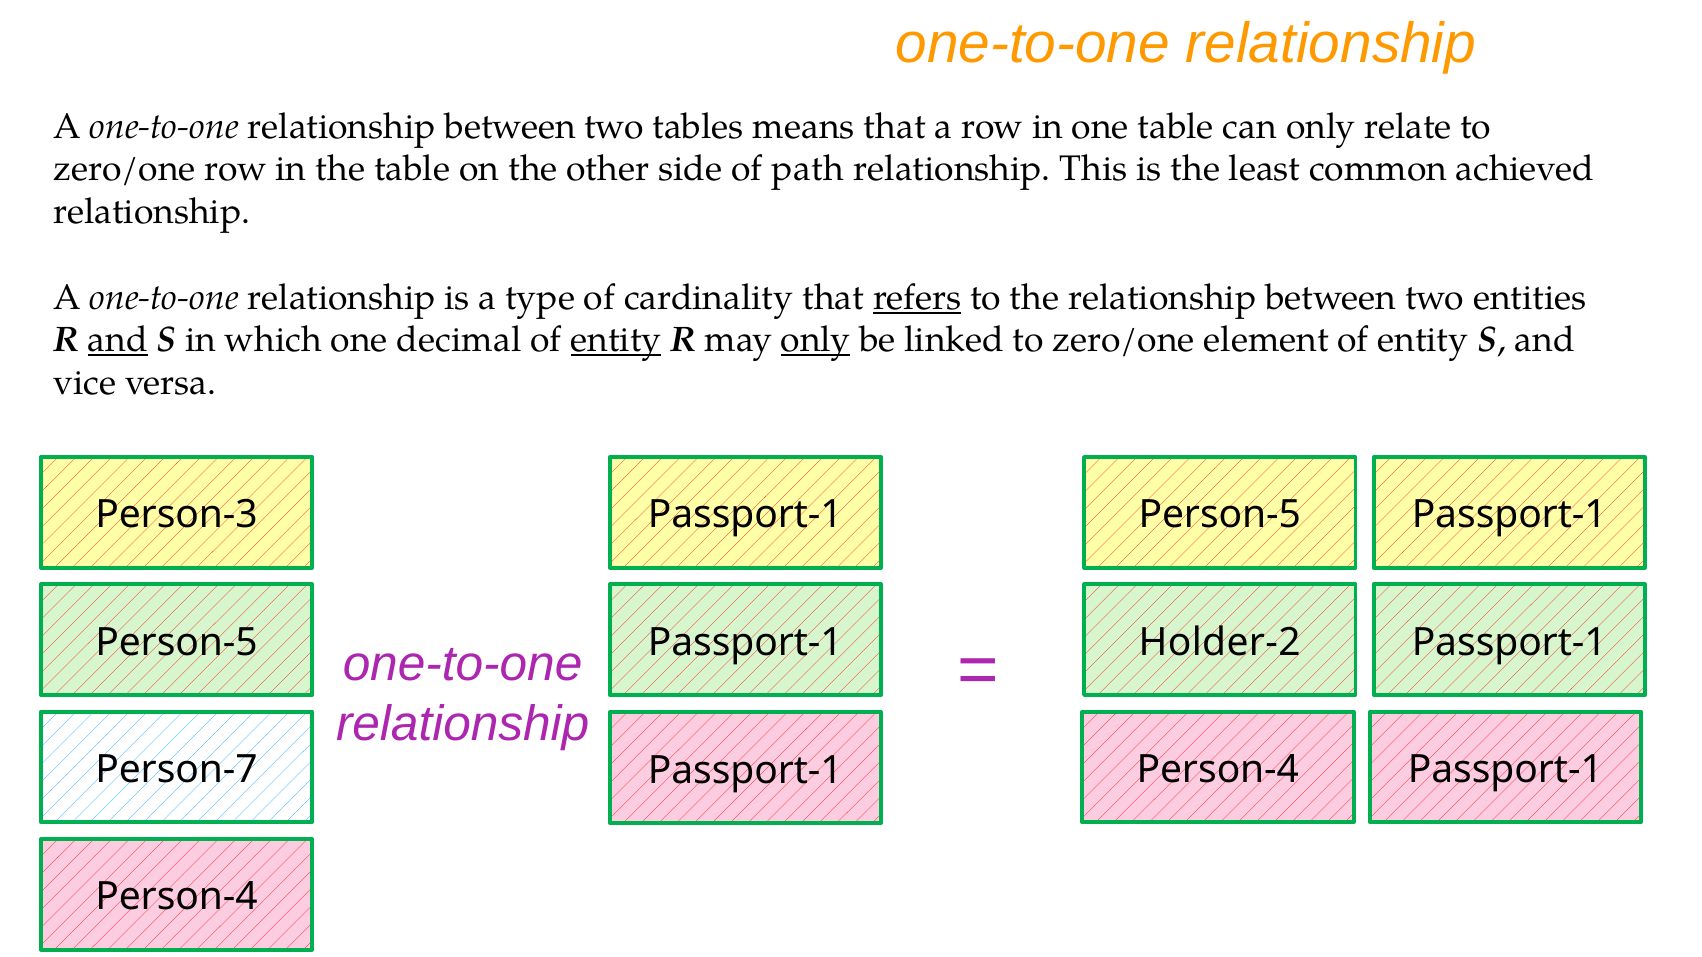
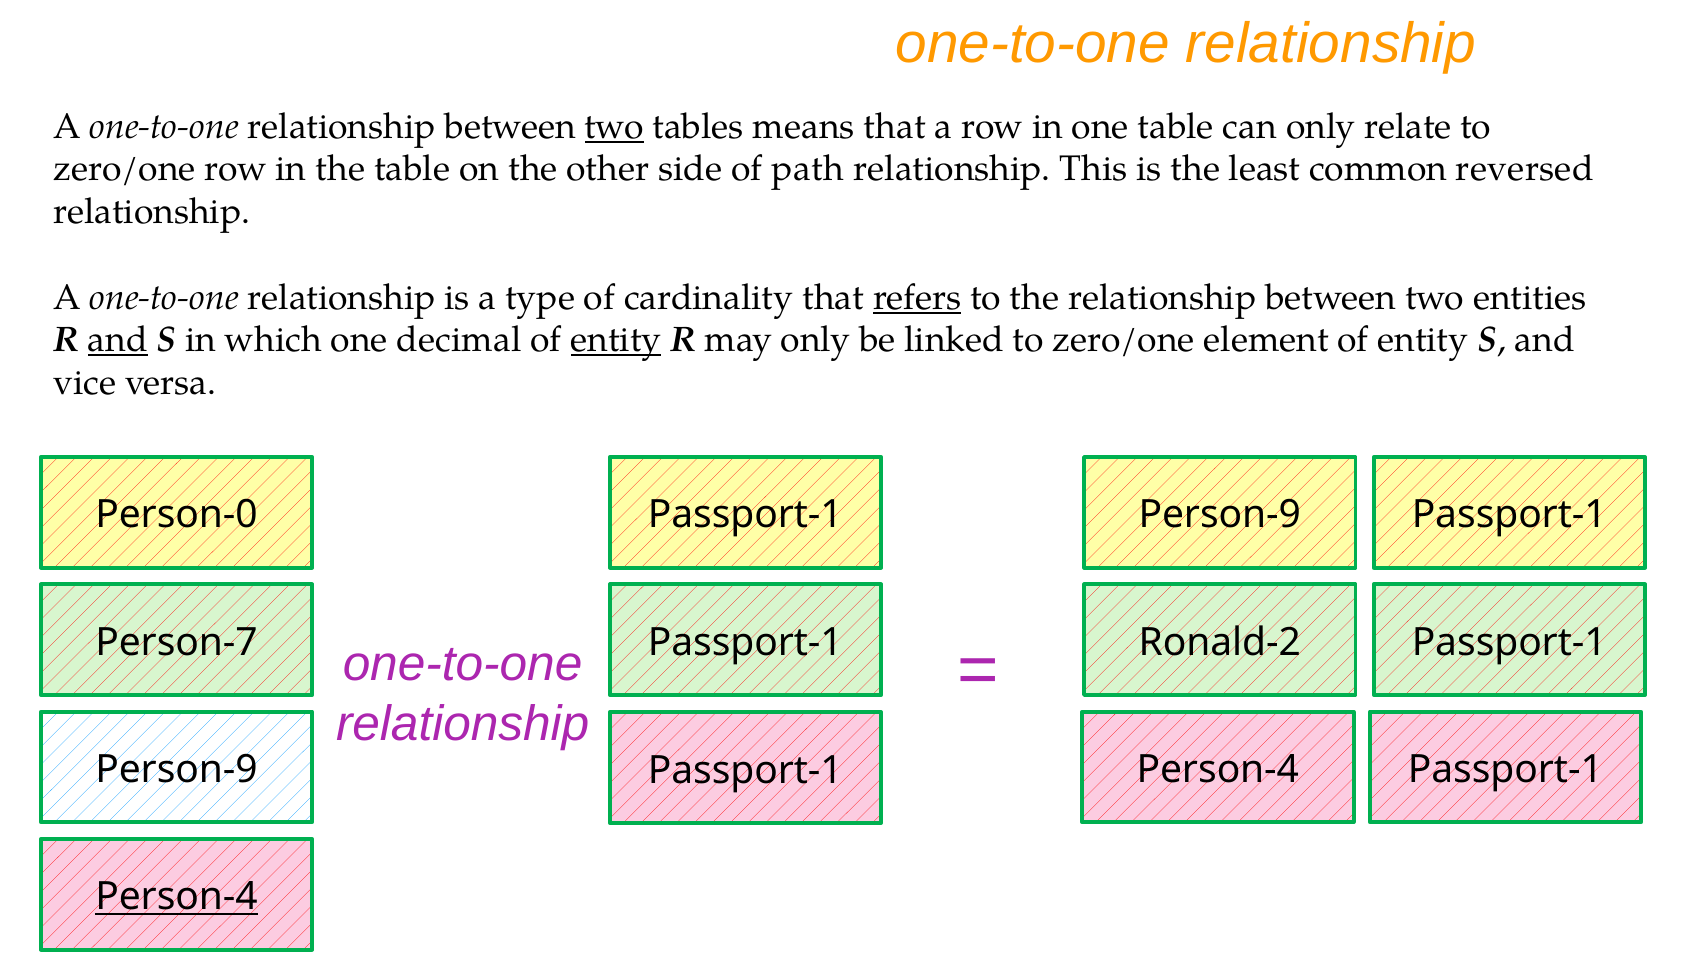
two underline: none -> present (614, 127)
achieved: achieved -> reversed (1525, 169)
only underline: present -> none (816, 340)
Person-3: Person-3 -> Person-0 (177, 515)
Person-5: Person-5 -> Person-9 (1220, 515)
Person-5: Person-5 -> Person-7 (177, 643)
Holder-2: Holder-2 -> Ronald-2 (1220, 643)
Person-7: Person-7 -> Person-9 (177, 770)
Person-4 underline: none -> present (177, 897)
